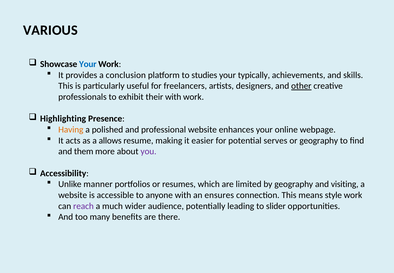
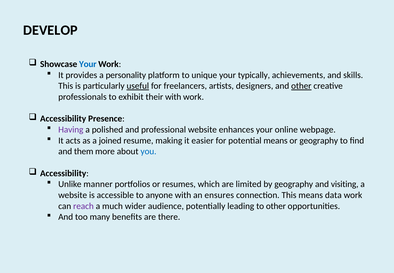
VARIOUS: VARIOUS -> DEVELOP (50, 30)
conclusion: conclusion -> personality (126, 75)
studies: studies -> unique (204, 75)
useful underline: none -> present (138, 86)
Highlighting: Highlighting -> Accessibility (63, 119)
Having colour: orange -> purple (71, 130)
allows: allows -> joined (110, 140)
potential serves: serves -> means (276, 140)
you colour: purple -> blue (148, 151)
style: style -> data (333, 195)
to slider: slider -> other (276, 206)
